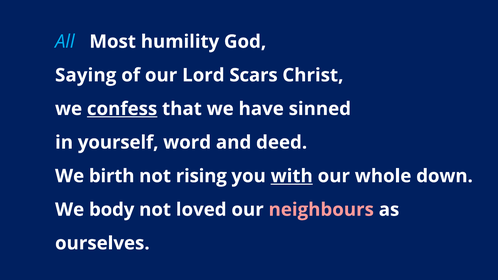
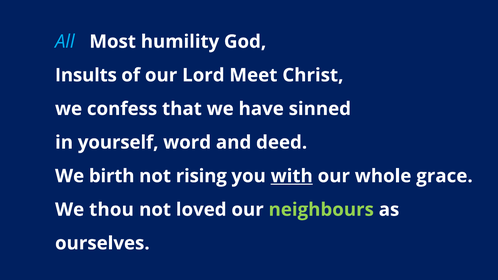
Saying: Saying -> Insults (86, 75)
Scars: Scars -> Meet (253, 75)
confess underline: present -> none (122, 109)
down: down -> grace (444, 176)
body: body -> thou (112, 210)
neighbours colour: pink -> light green (321, 210)
